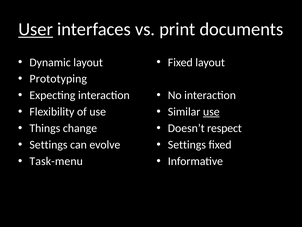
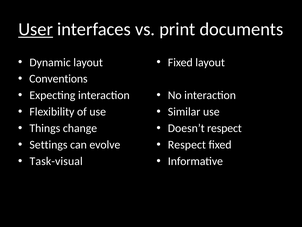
Prototyping: Prototyping -> Conventions (58, 79)
use underline: present -> none (211, 112)
Settings: Settings -> Respect (187, 145)
Task-menu: Task-menu -> Task-visual (56, 161)
